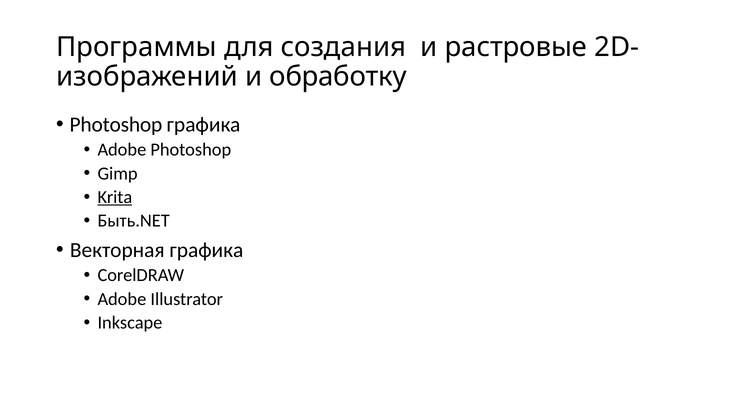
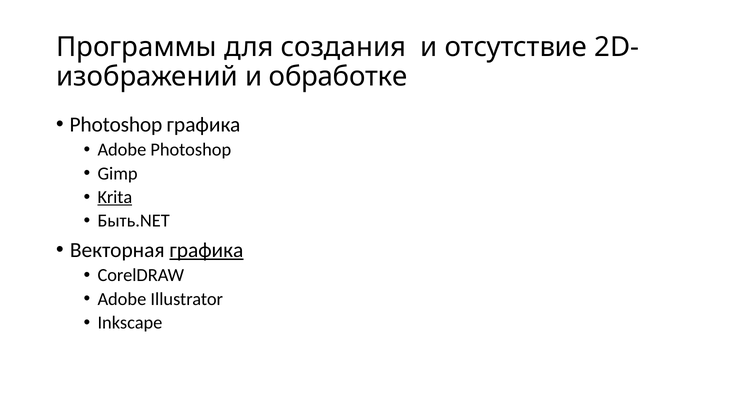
растровые: растровые -> отсутствие (516, 47)
обработку: обработку -> обработке (338, 77)
графика underline: none -> present (206, 250)
